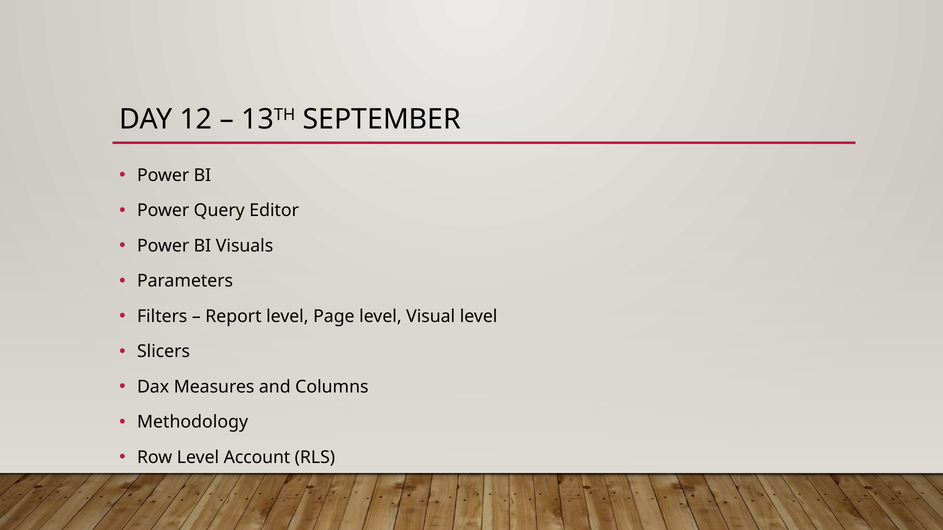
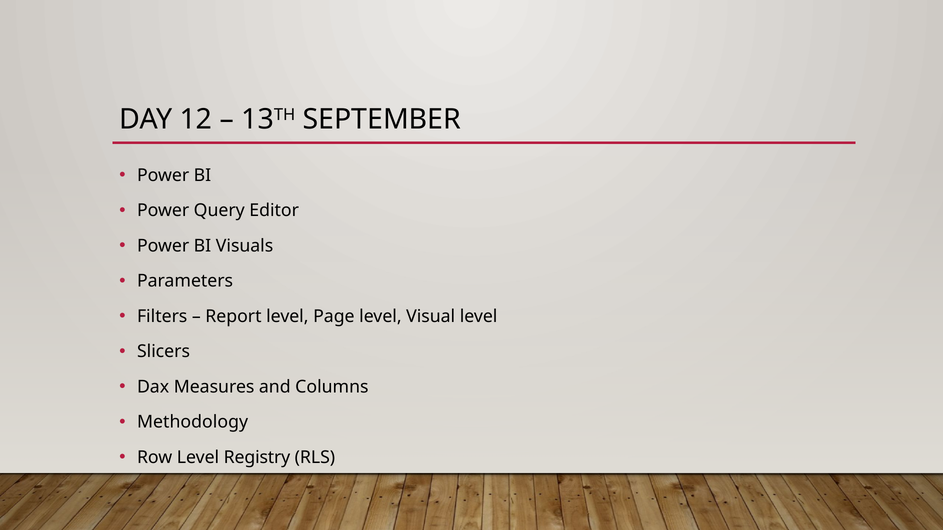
Account: Account -> Registry (257, 458)
